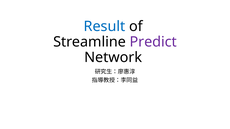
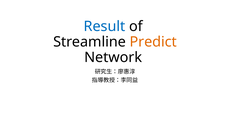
Predict colour: purple -> orange (153, 42)
